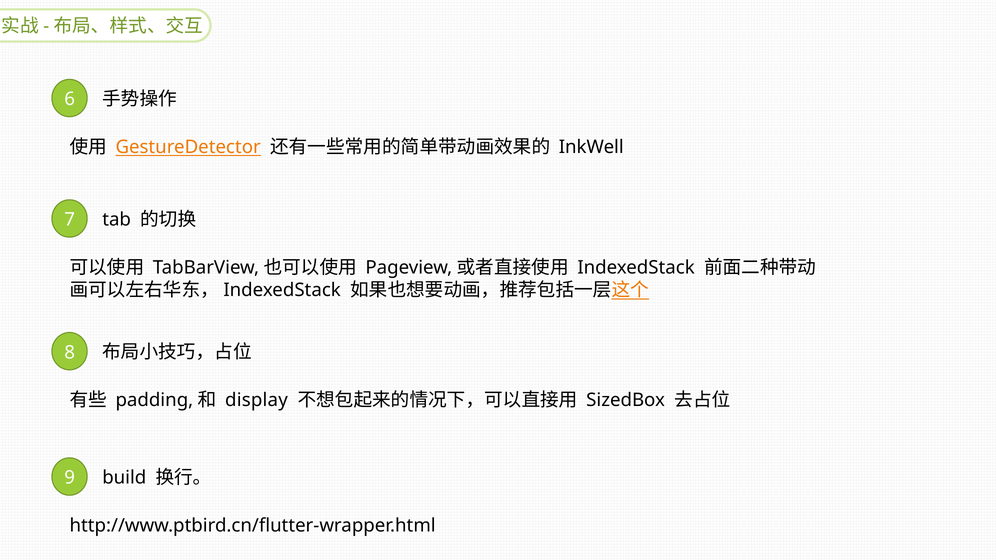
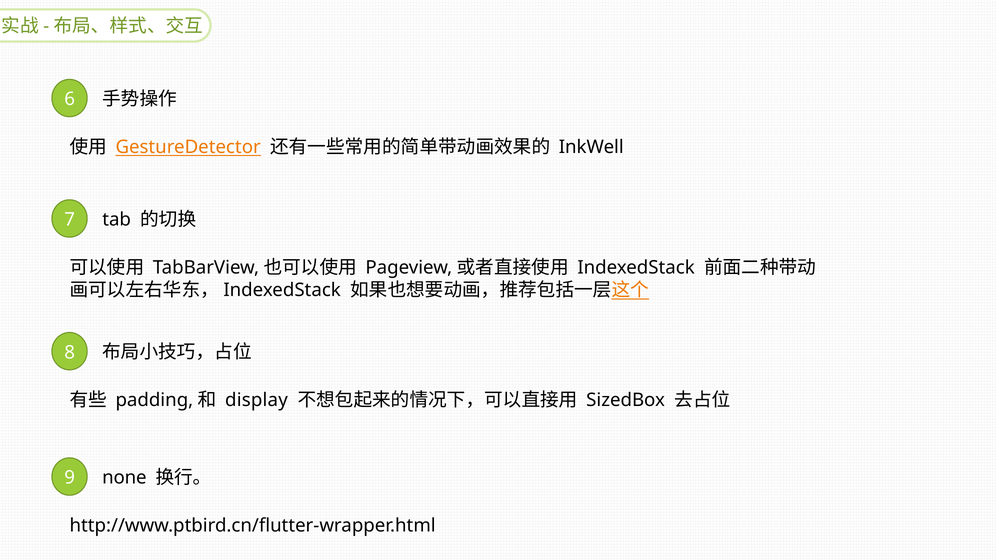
build: build -> none (124, 478)
